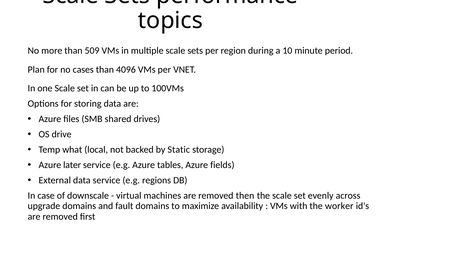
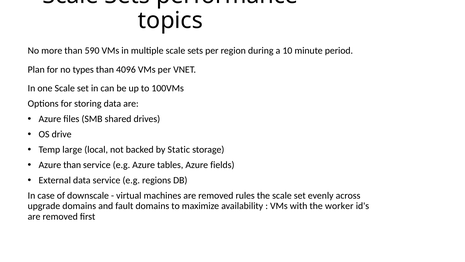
509: 509 -> 590 (92, 51)
cases: cases -> types (83, 70)
what: what -> large (72, 149)
Azure later: later -> than (72, 165)
then: then -> rules (245, 195)
